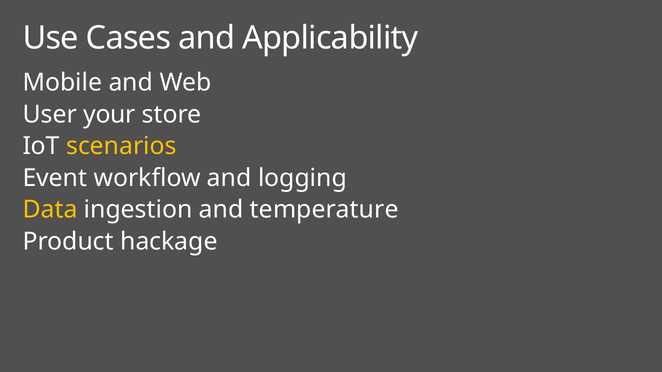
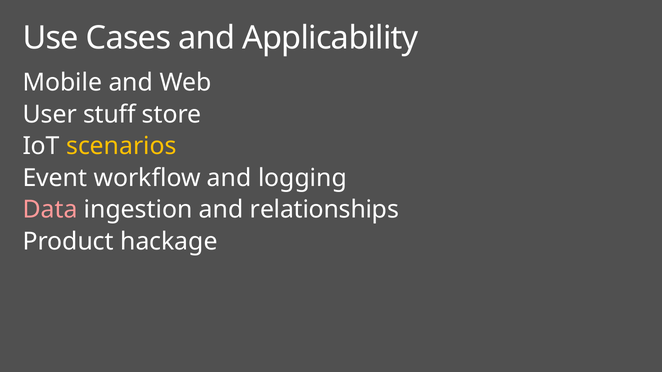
your: your -> stuff (109, 115)
Data colour: yellow -> pink (50, 210)
temperature: temperature -> relationships (324, 210)
